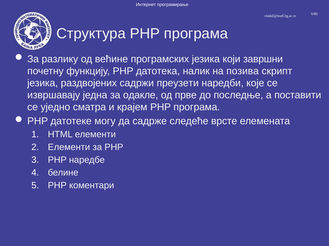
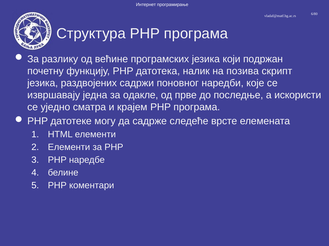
завршни: завршни -> подржан (263, 59)
преузети: преузети -> поновног (178, 83)
поставити: поставити -> искористи (298, 95)
